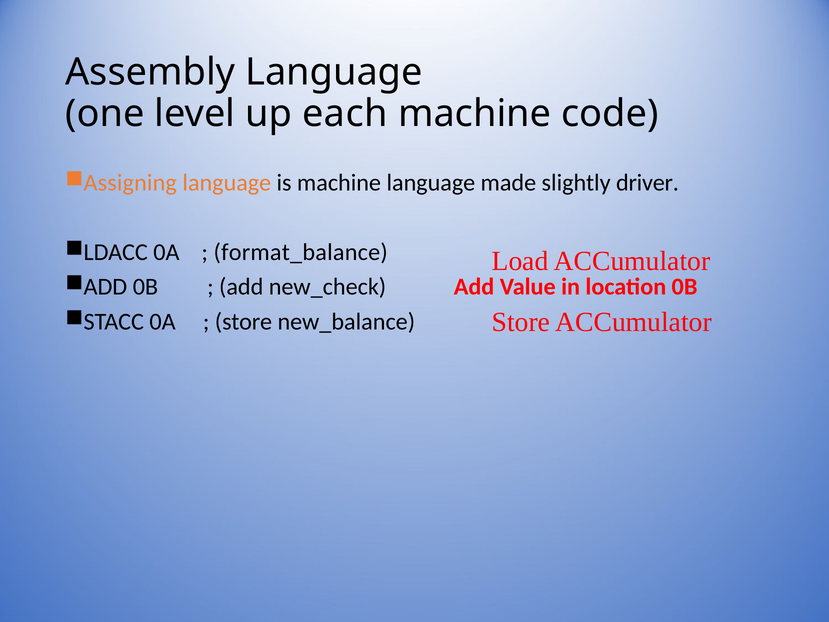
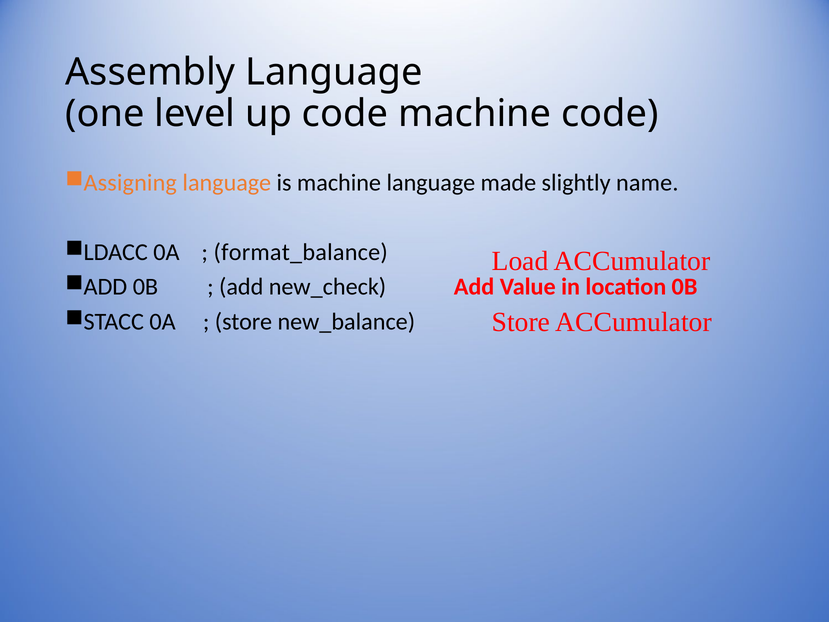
up each: each -> code (345, 113)
driver: driver -> name (647, 183)
